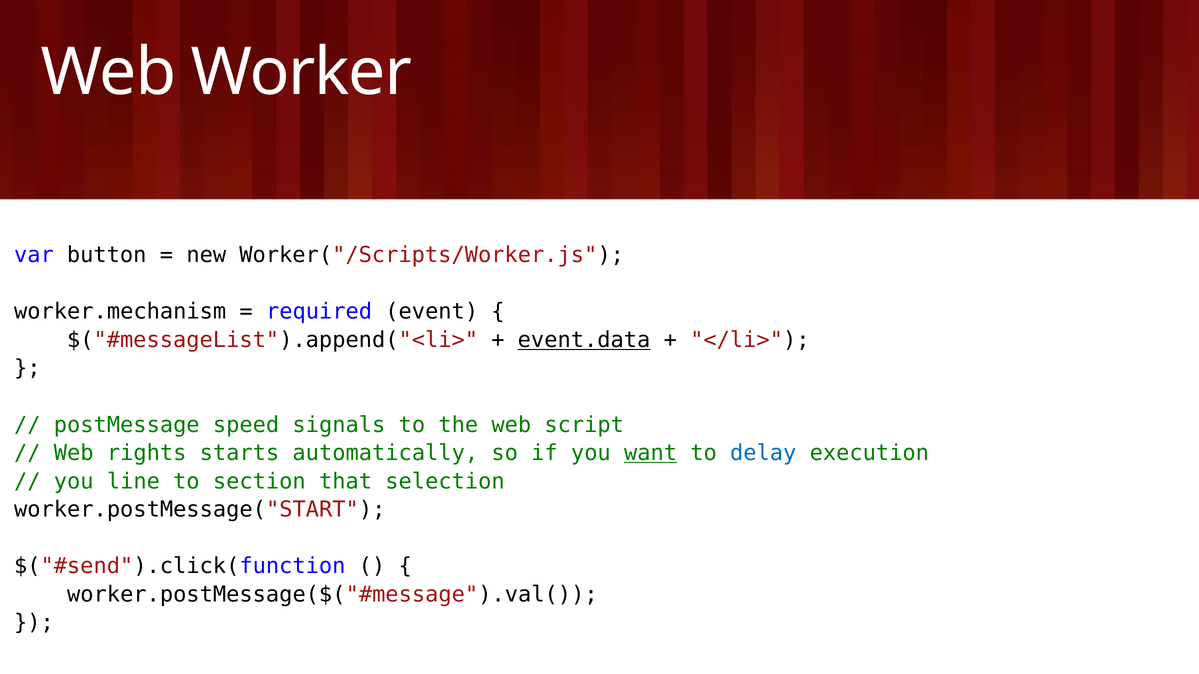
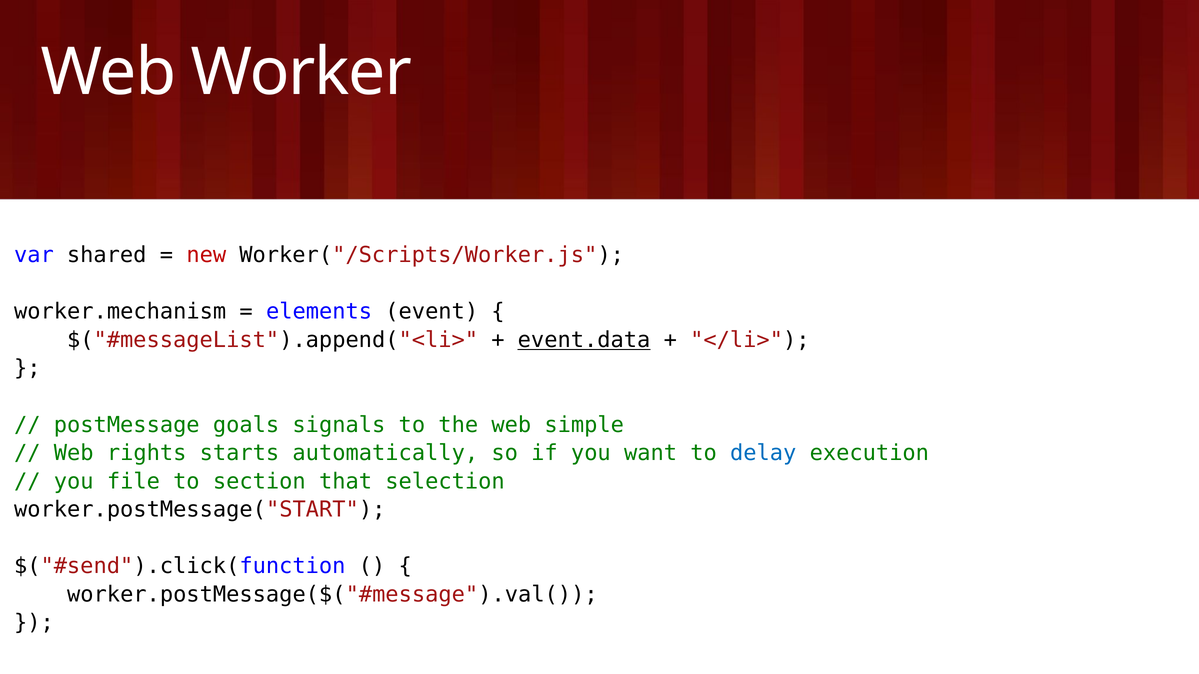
button: button -> shared (107, 255)
new colour: black -> red (206, 255)
required: required -> elements (319, 312)
speed: speed -> goals (246, 425)
script: script -> simple (584, 425)
want underline: present -> none (651, 453)
line: line -> file (133, 482)
